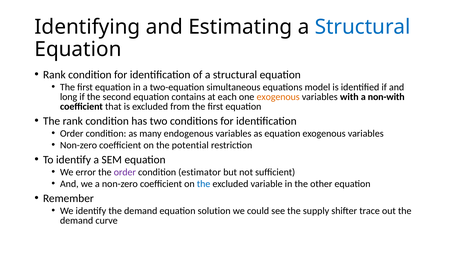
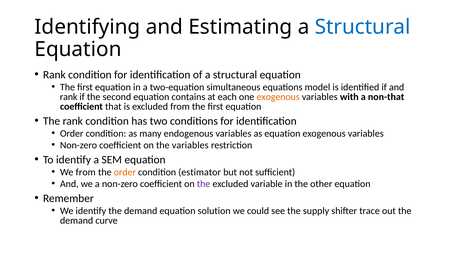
long: long -> rank (69, 97)
non-with: non-with -> non-that (386, 97)
the potential: potential -> variables (190, 145)
We error: error -> from (86, 172)
order colour: purple -> orange (125, 172)
the colour: blue -> purple (204, 184)
